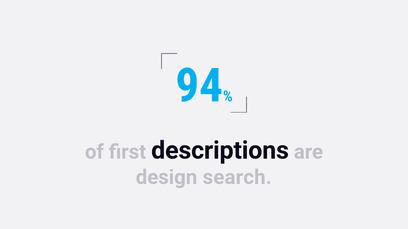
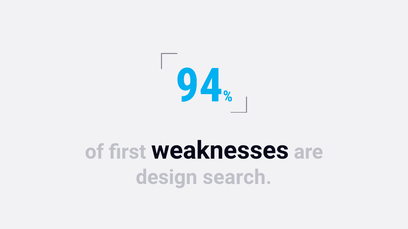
descriptions: descriptions -> weaknesses (220, 151)
